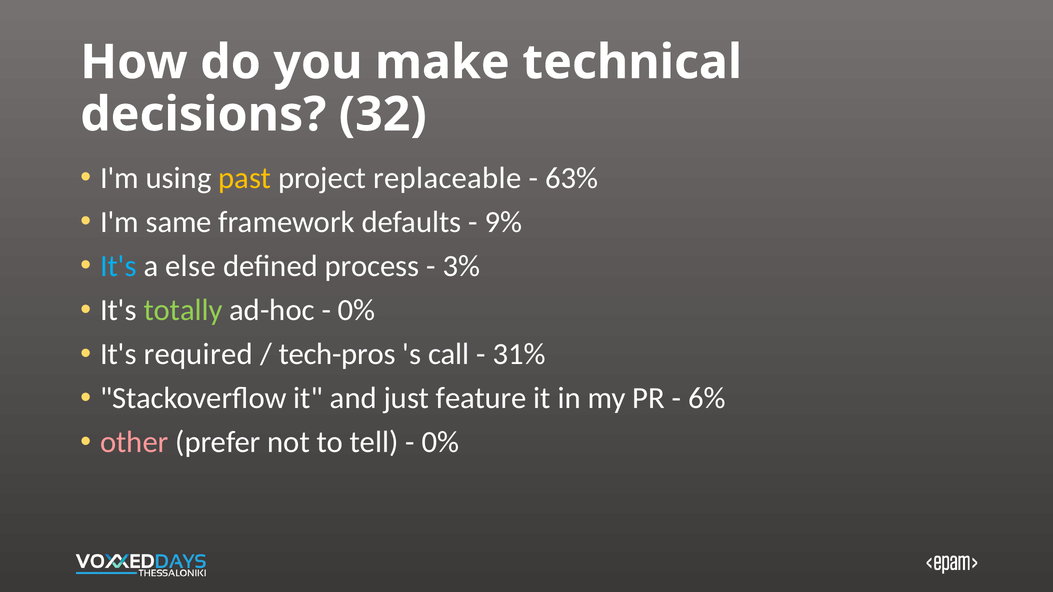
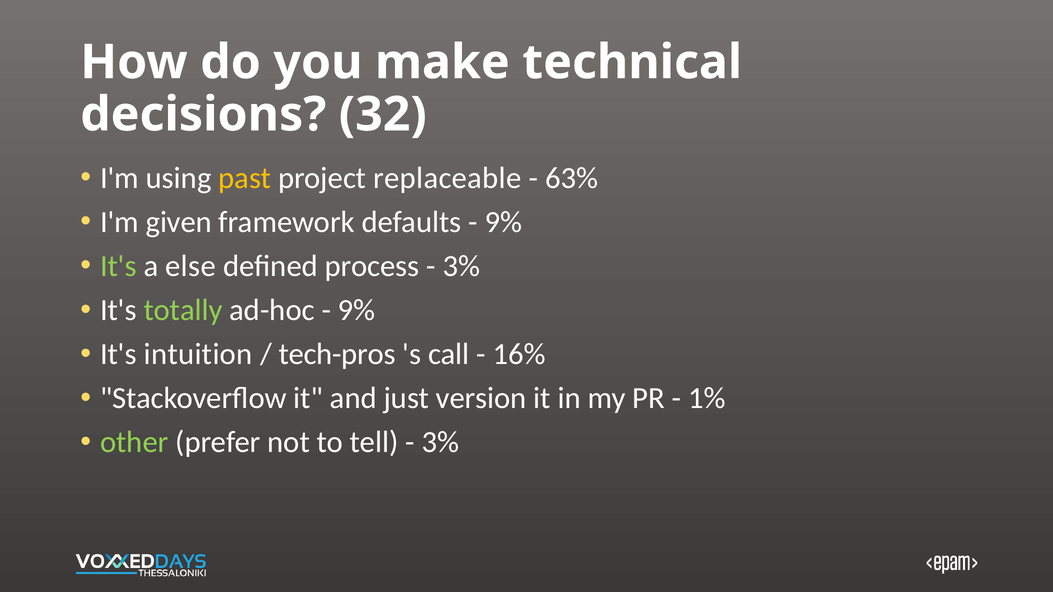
same: same -> given (179, 222)
It's colour: light blue -> light green (118, 266)
0%: 0% -> 9% (357, 310)
required: required -> intuition (198, 354)
31%: 31% -> 16% (519, 354)
feature: feature -> version (481, 398)
6%: 6% -> 1% (707, 398)
other colour: pink -> light green (134, 443)
0%: 0% -> 3% (440, 443)
